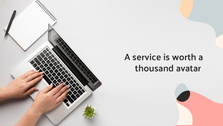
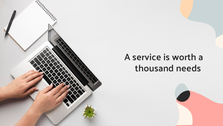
avatar: avatar -> needs (189, 68)
